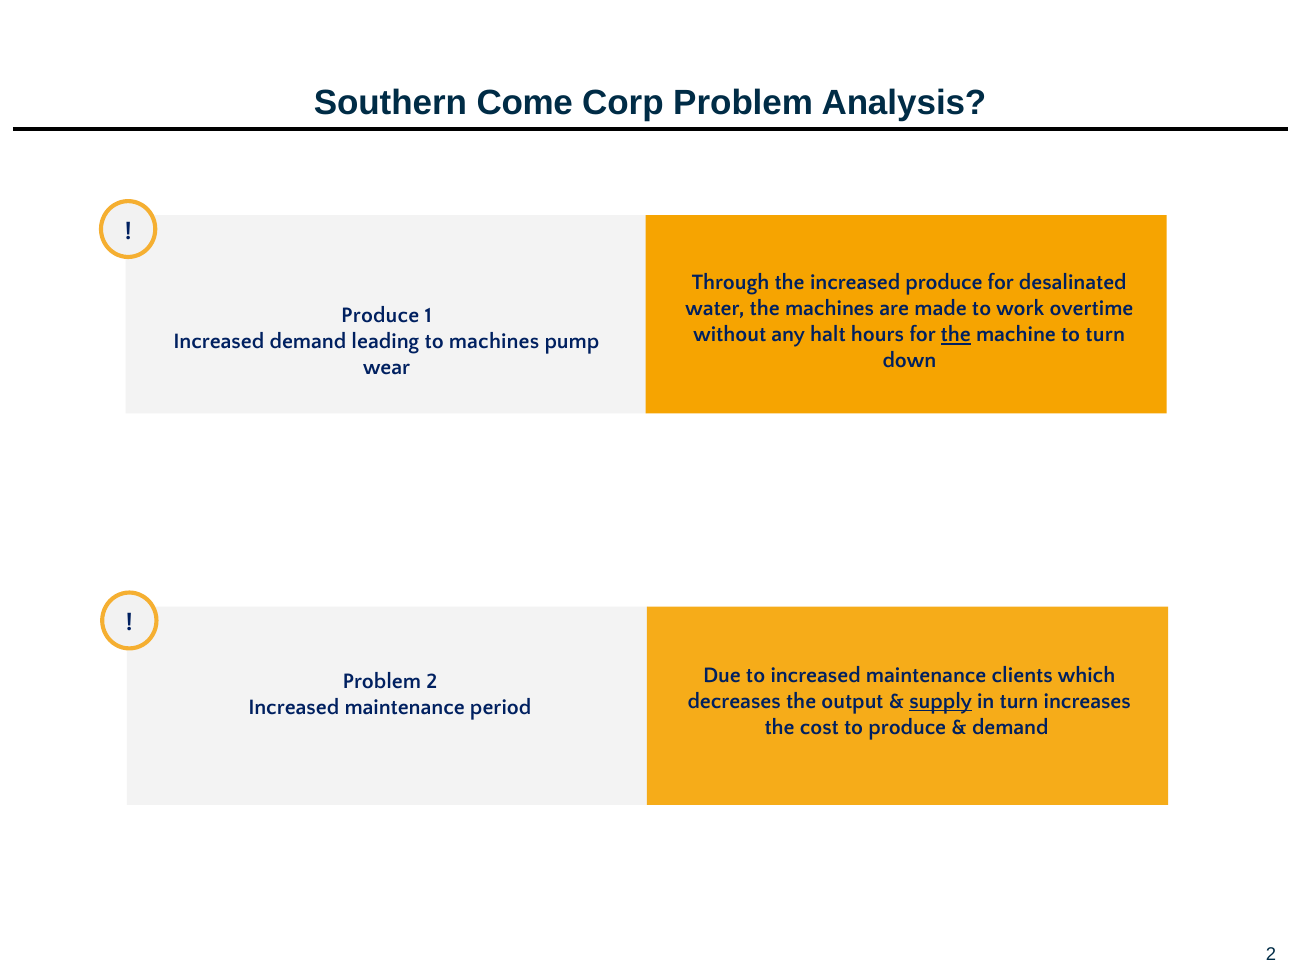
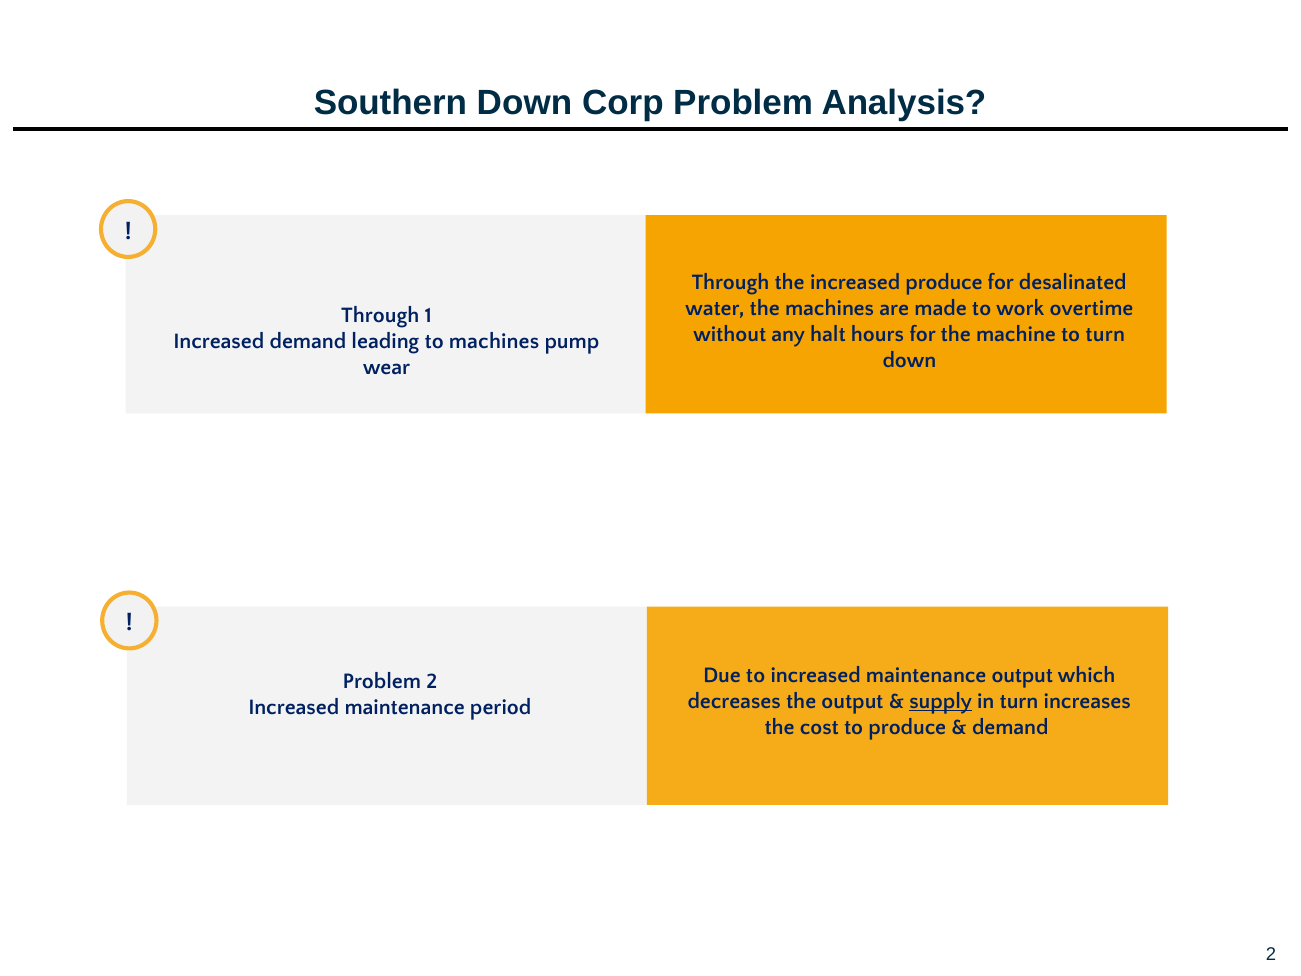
Southern Come: Come -> Down (524, 103)
Produce: Produce -> Through (380, 316)
the underline: present -> none (956, 335)
maintenance clients: clients -> output (1022, 675)
